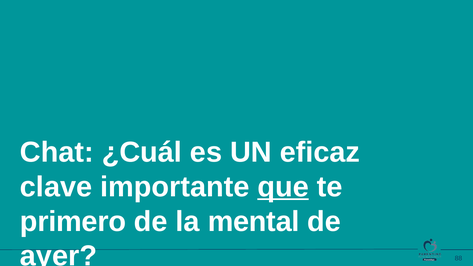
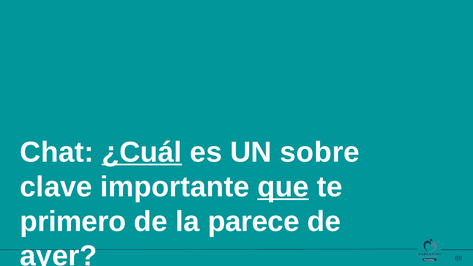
¿Cuál underline: none -> present (142, 152)
eficaz: eficaz -> sobre (320, 152)
mental: mental -> parece (254, 222)
